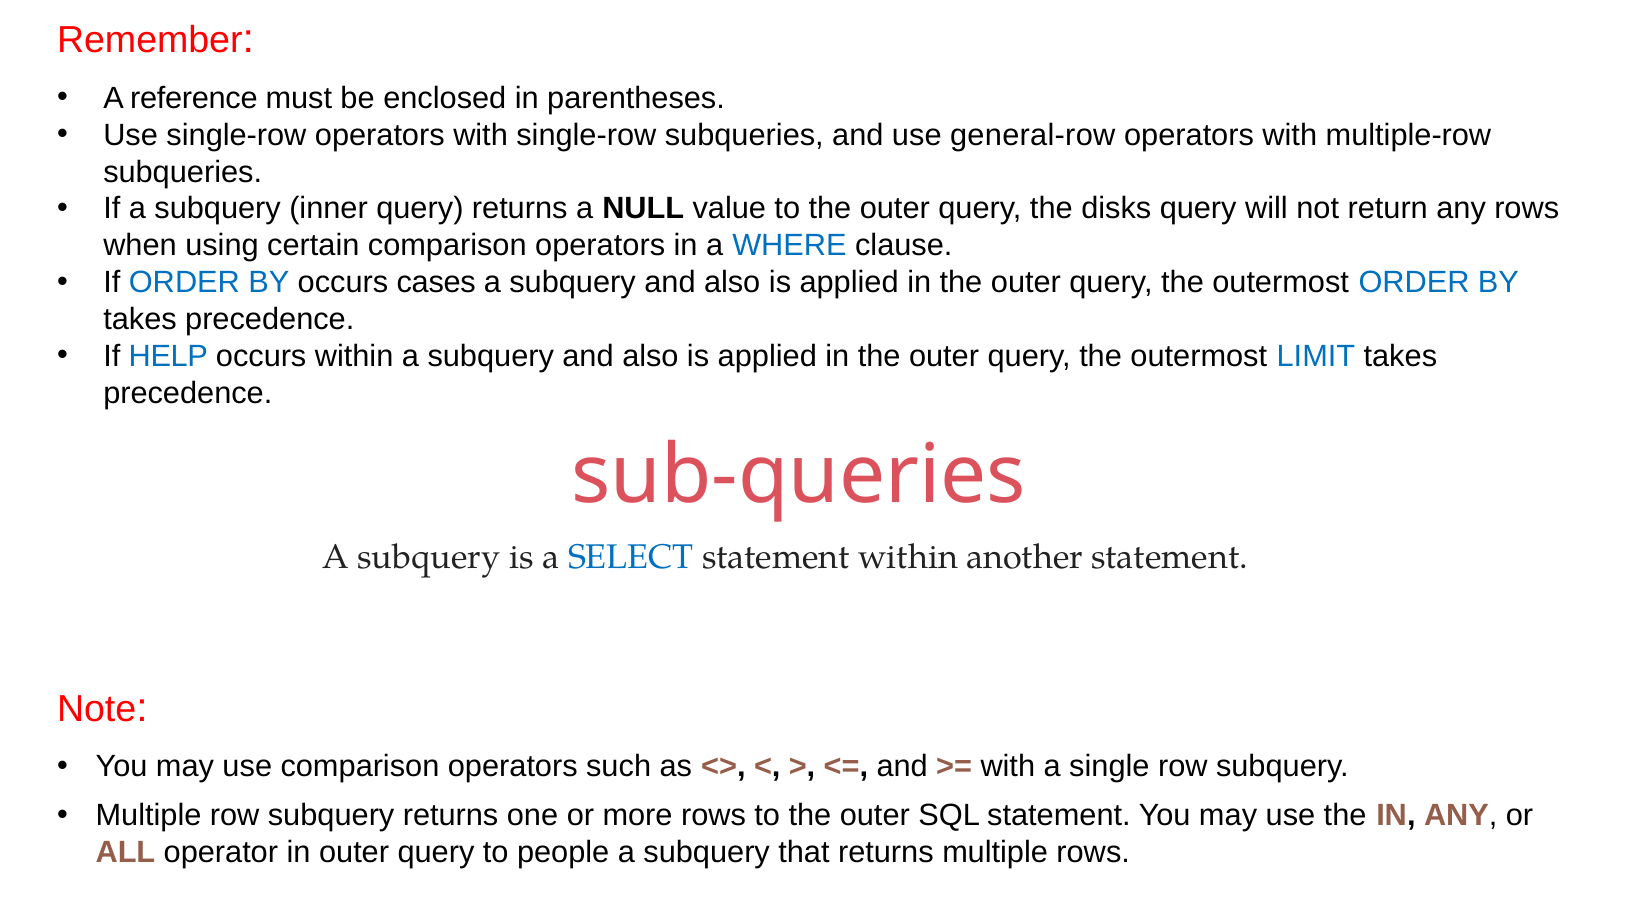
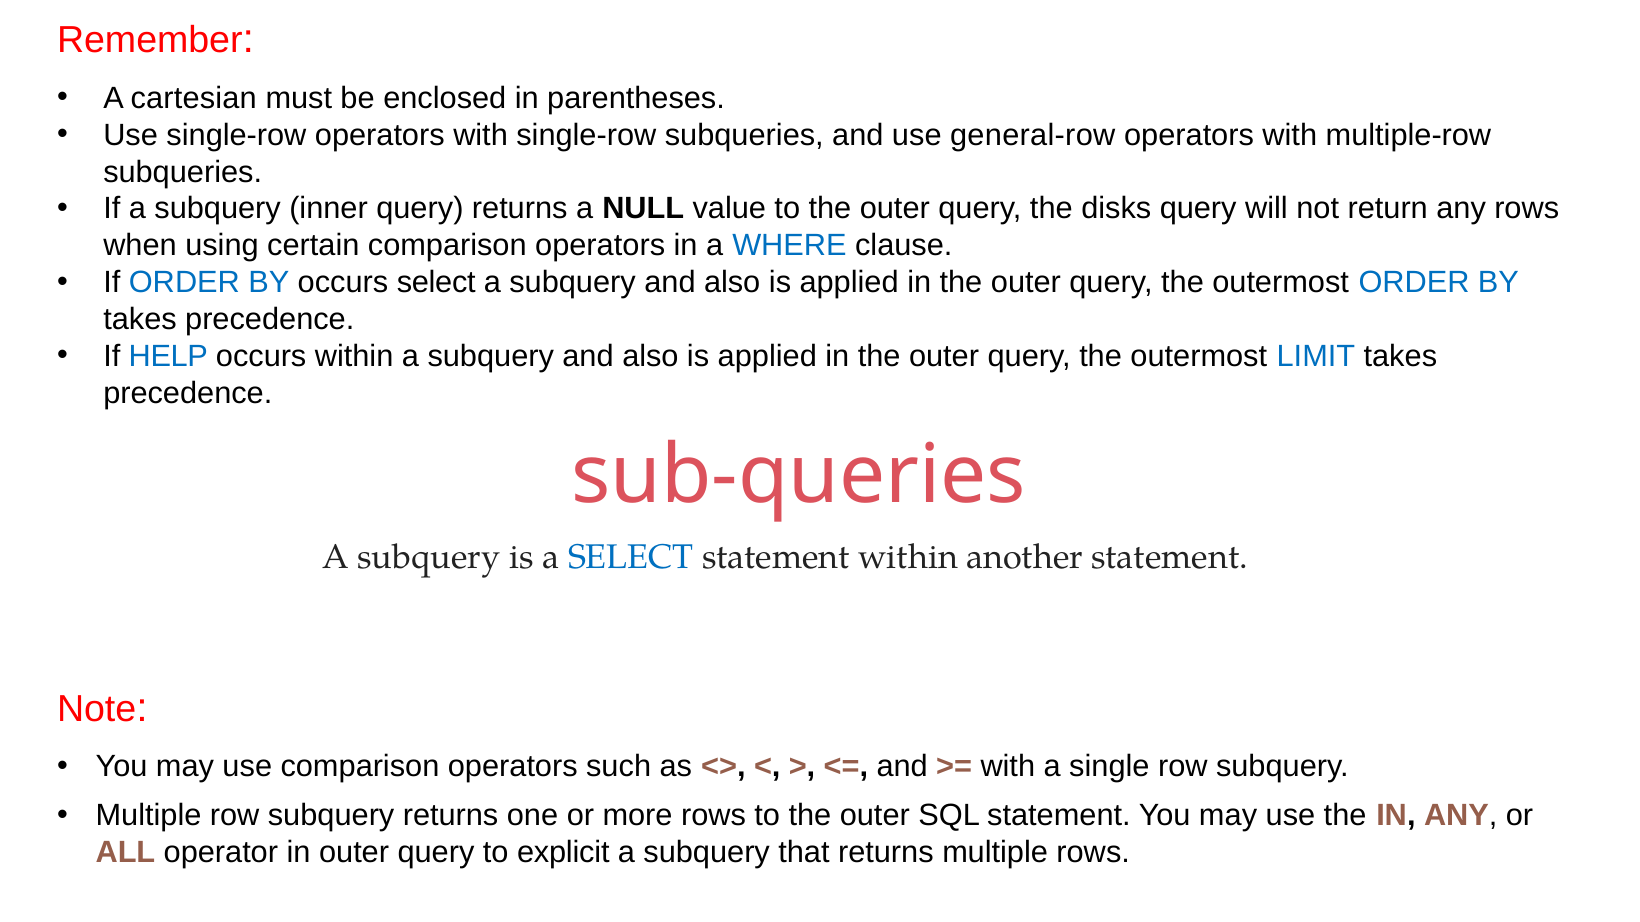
reference: reference -> cartesian (194, 98)
occurs cases: cases -> select (436, 283)
people: people -> explicit (563, 853)
